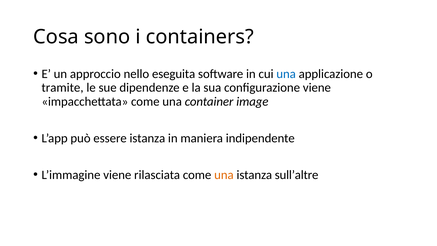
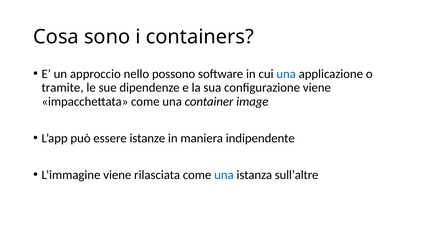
eseguita: eseguita -> possono (174, 74)
essere istanza: istanza -> istanze (147, 138)
una colour: orange -> blue (224, 175)
